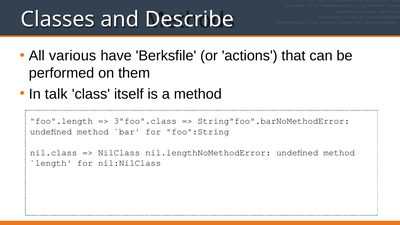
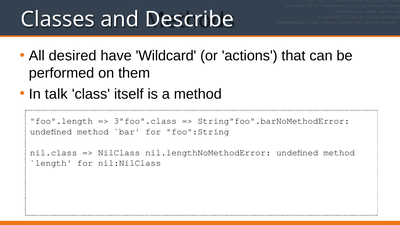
various: various -> desired (73, 56)
Berksfile: Berksfile -> Wildcard (166, 56)
